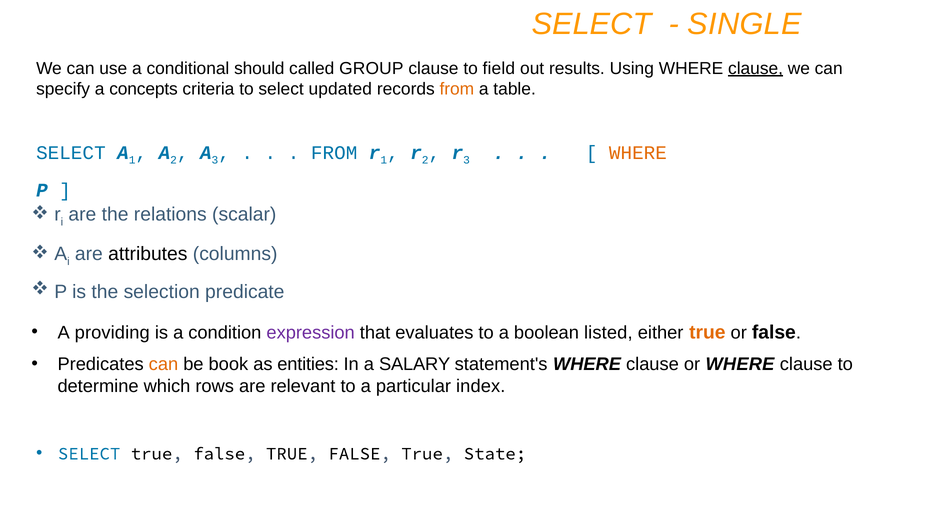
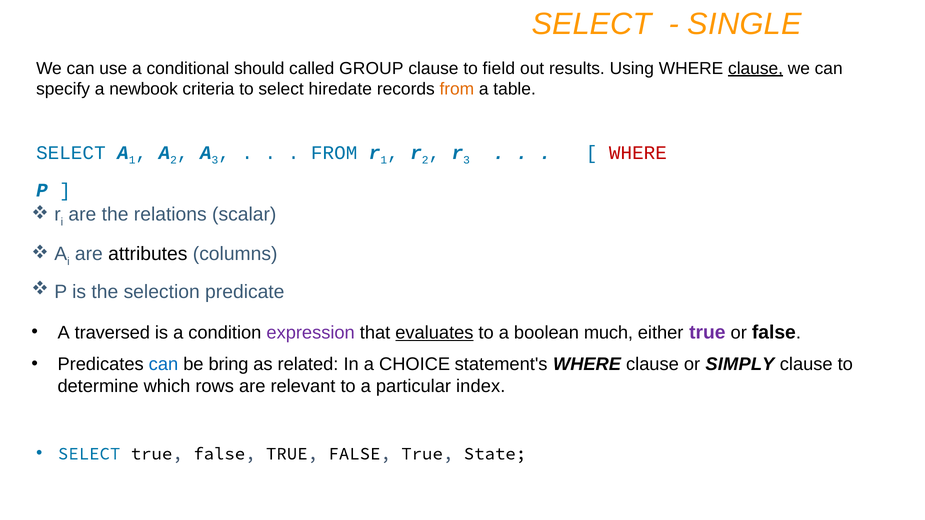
concepts: concepts -> newbook (144, 89)
updated: updated -> hiredate (340, 89)
WHERE colour: orange -> red (638, 153)
providing: providing -> traversed (112, 333)
evaluates underline: none -> present (434, 333)
listed: listed -> much (608, 333)
true colour: orange -> purple (707, 333)
can colour: orange -> blue (163, 364)
book: book -> bring (228, 364)
entities: entities -> related (308, 364)
SALARY: SALARY -> CHOICE (415, 364)
or WHERE: WHERE -> SIMPLY (740, 364)
